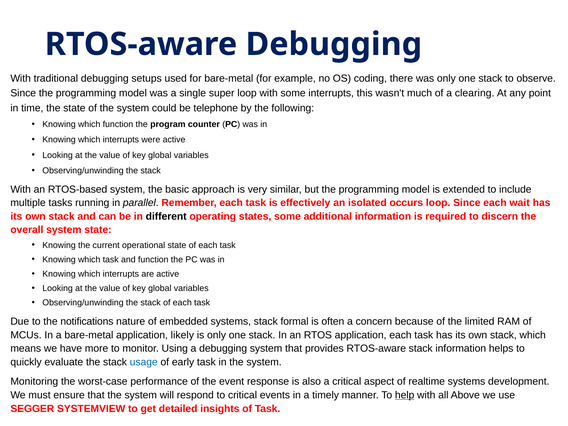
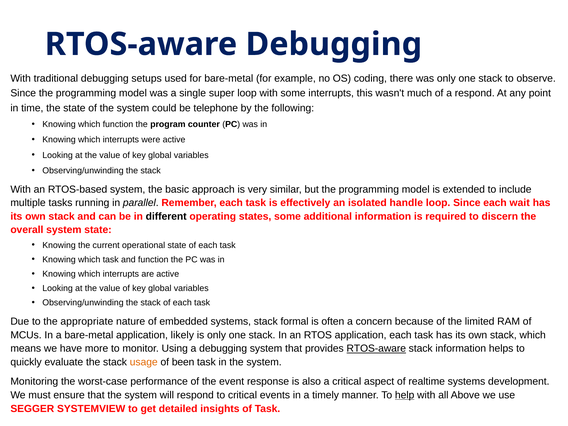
a clearing: clearing -> respond (475, 93)
occurs: occurs -> handle (406, 203)
notifications: notifications -> appropriate (87, 321)
RTOS-aware underline: none -> present (376, 349)
usage colour: blue -> orange (144, 362)
early: early -> been (183, 362)
